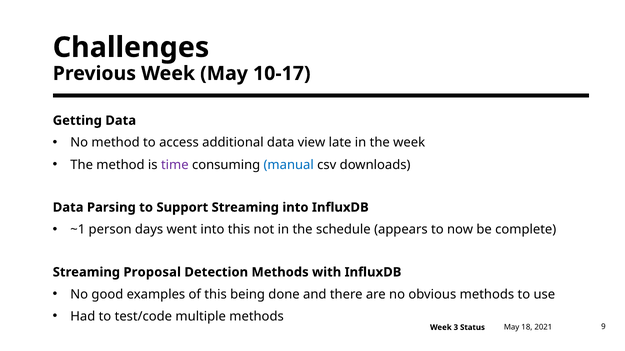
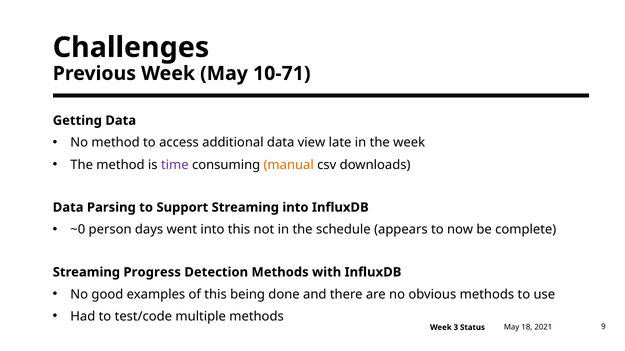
10-17: 10-17 -> 10-71 (282, 74)
manual colour: blue -> orange (289, 165)
~1: ~1 -> ~0 (78, 230)
Proposal: Proposal -> Progress (152, 273)
